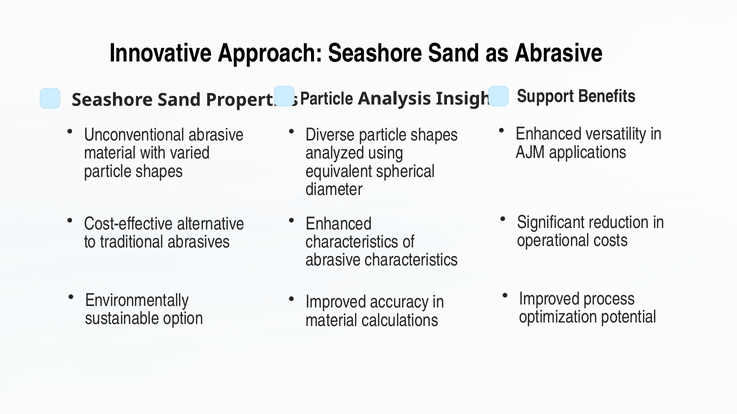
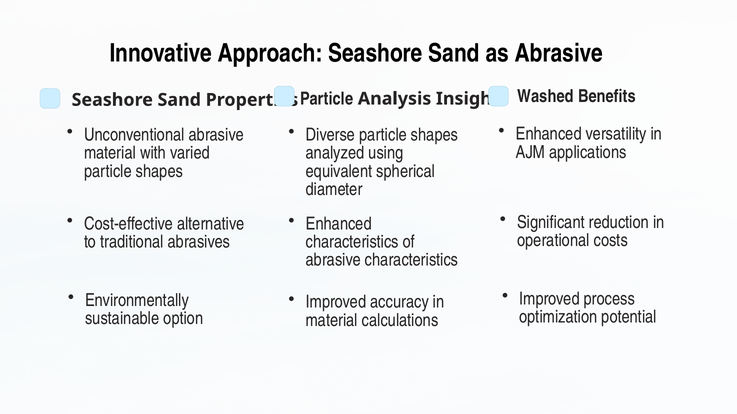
Support: Support -> Washed (545, 97)
